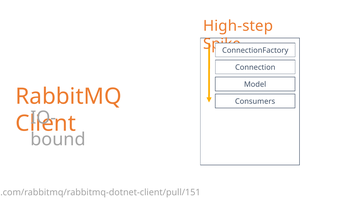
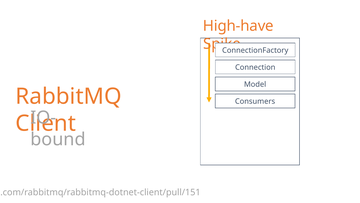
High-step: High-step -> High-have (238, 26)
